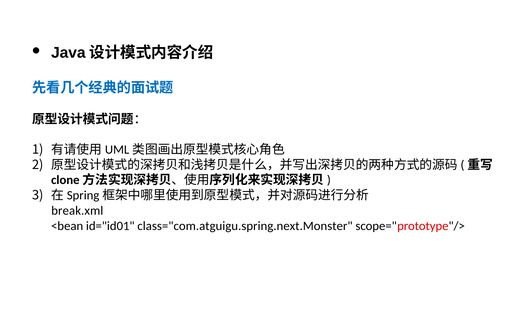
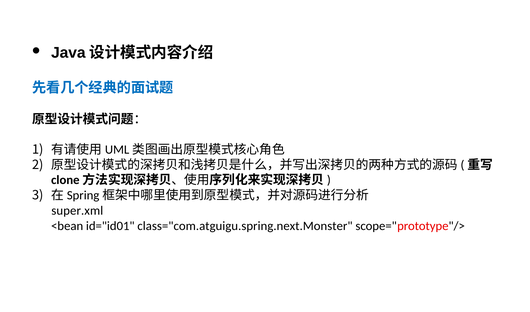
break.xml: break.xml -> super.xml (77, 211)
